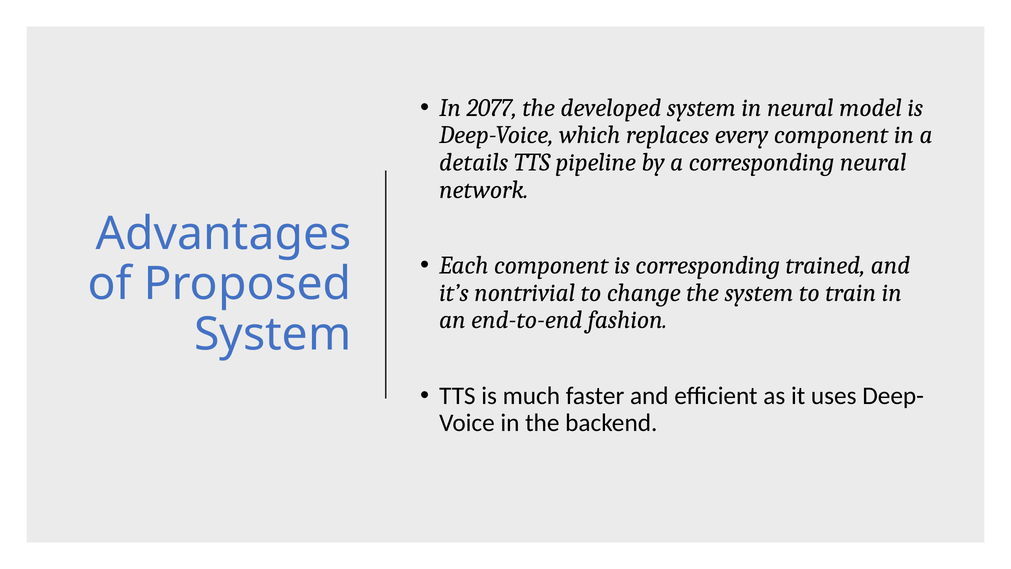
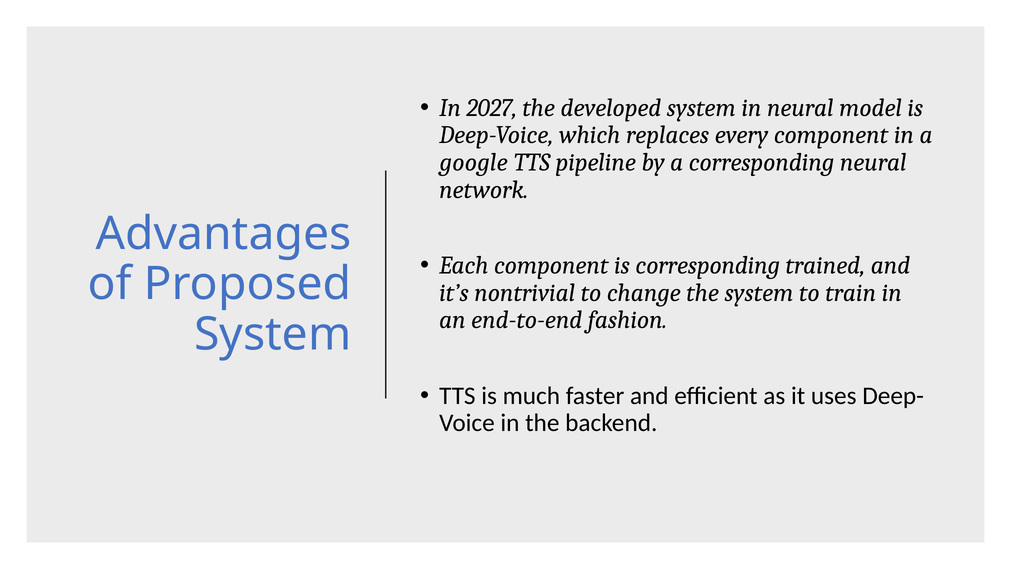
2077: 2077 -> 2027 (492, 108)
details: details -> google (474, 162)
